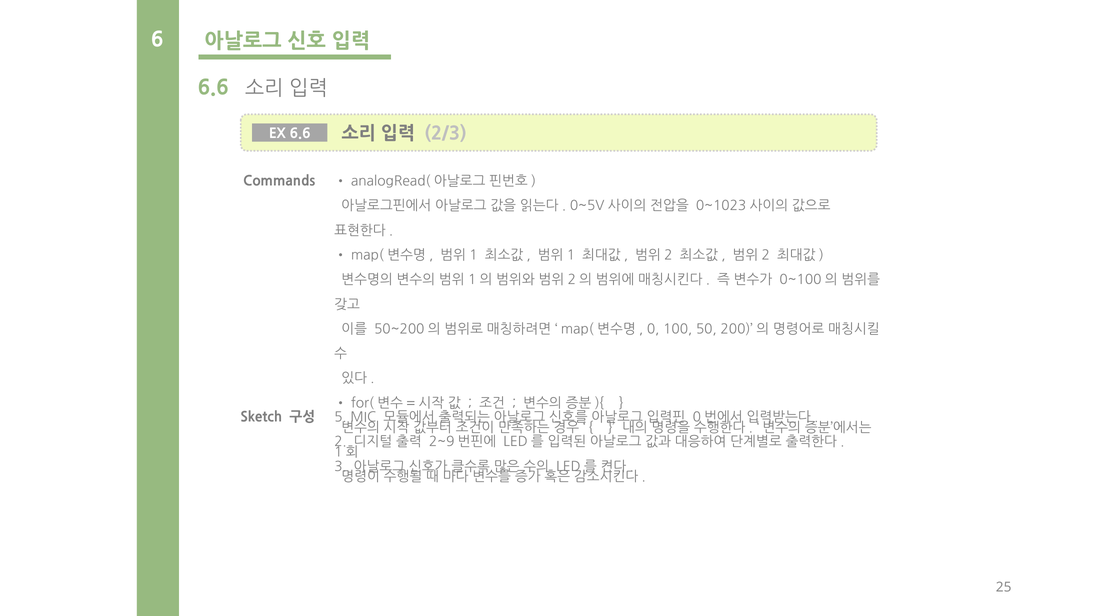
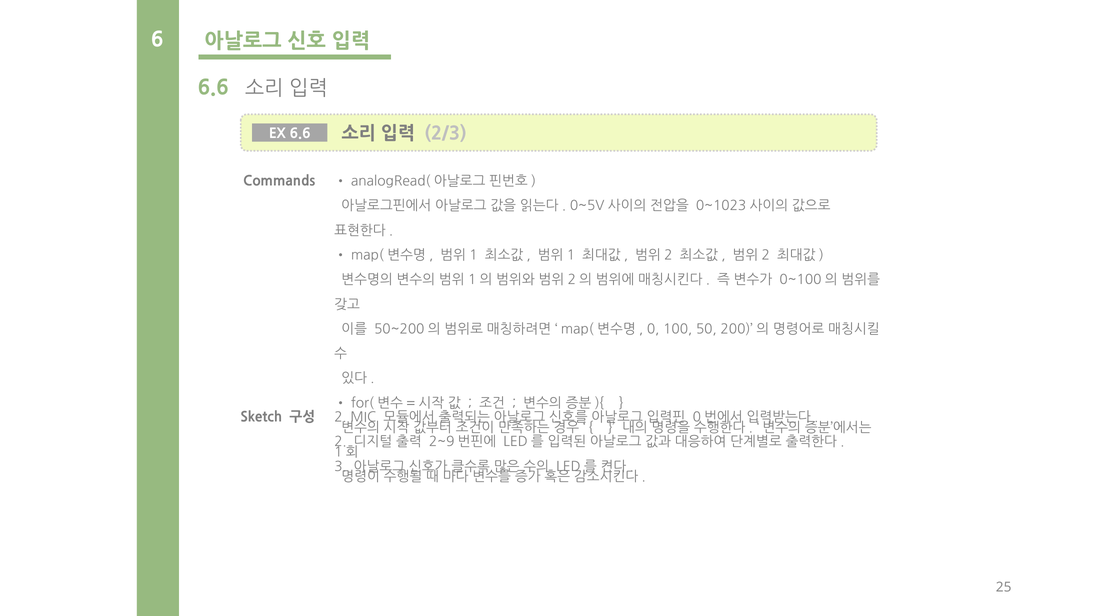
5: 5 -> 2 (340, 417)
